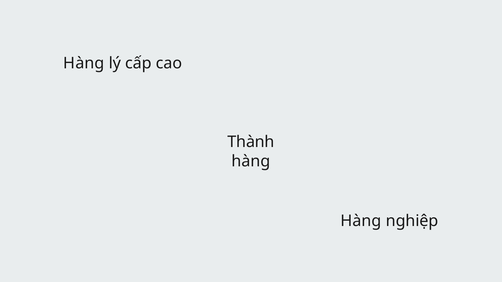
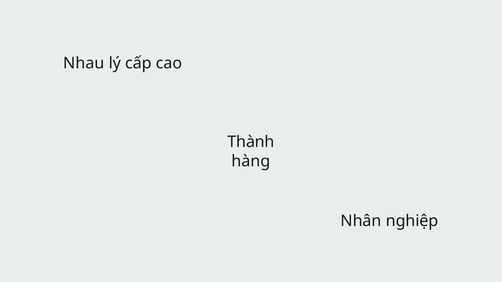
Hàng: Hàng -> Nhau (84, 63)
Hàng: Hàng -> Nhân (361, 221)
